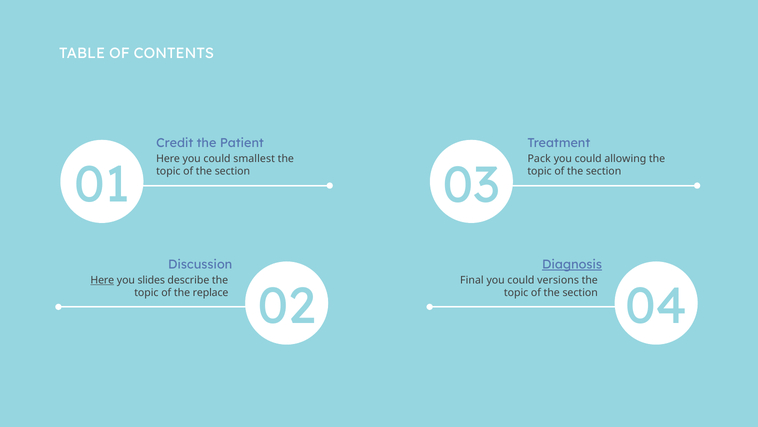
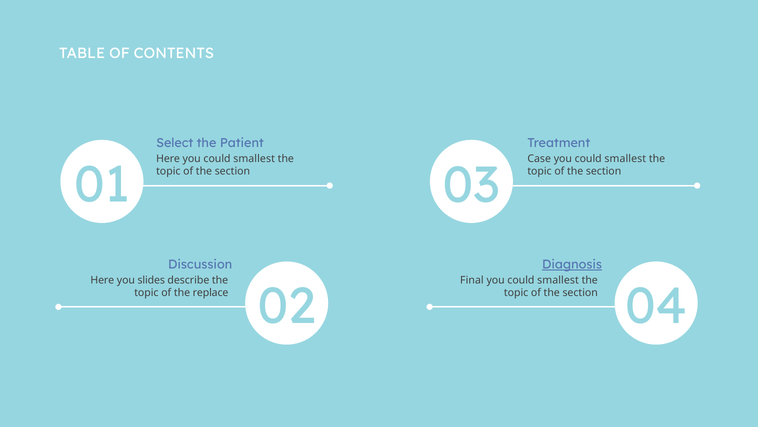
Credit: Credit -> Select (175, 143)
Pack: Pack -> Case (539, 158)
allowing: allowing -> smallest (625, 158)
Here underline: present -> none (102, 280)
versions: versions -> smallest (558, 280)
